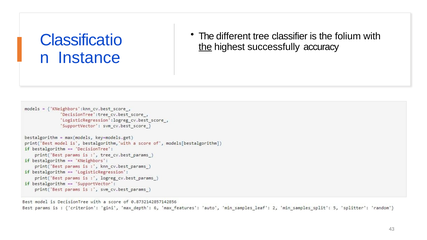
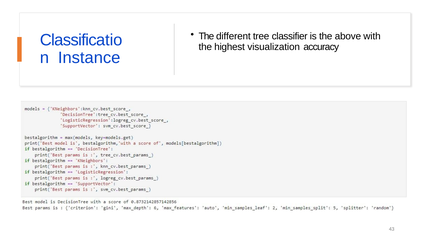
folium: folium -> above (348, 36)
the underline: present -> none (205, 47)
successfully: successfully -> visualization (274, 47)
